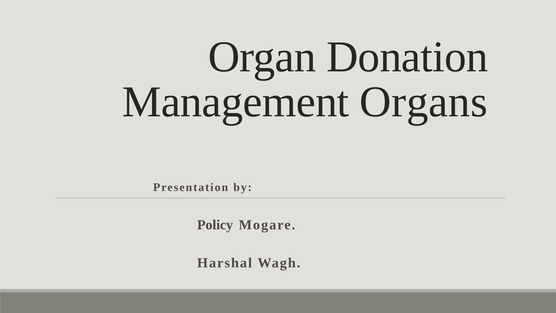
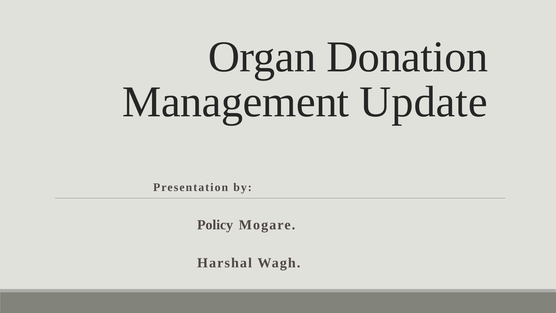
Organs: Organs -> Update (424, 102)
